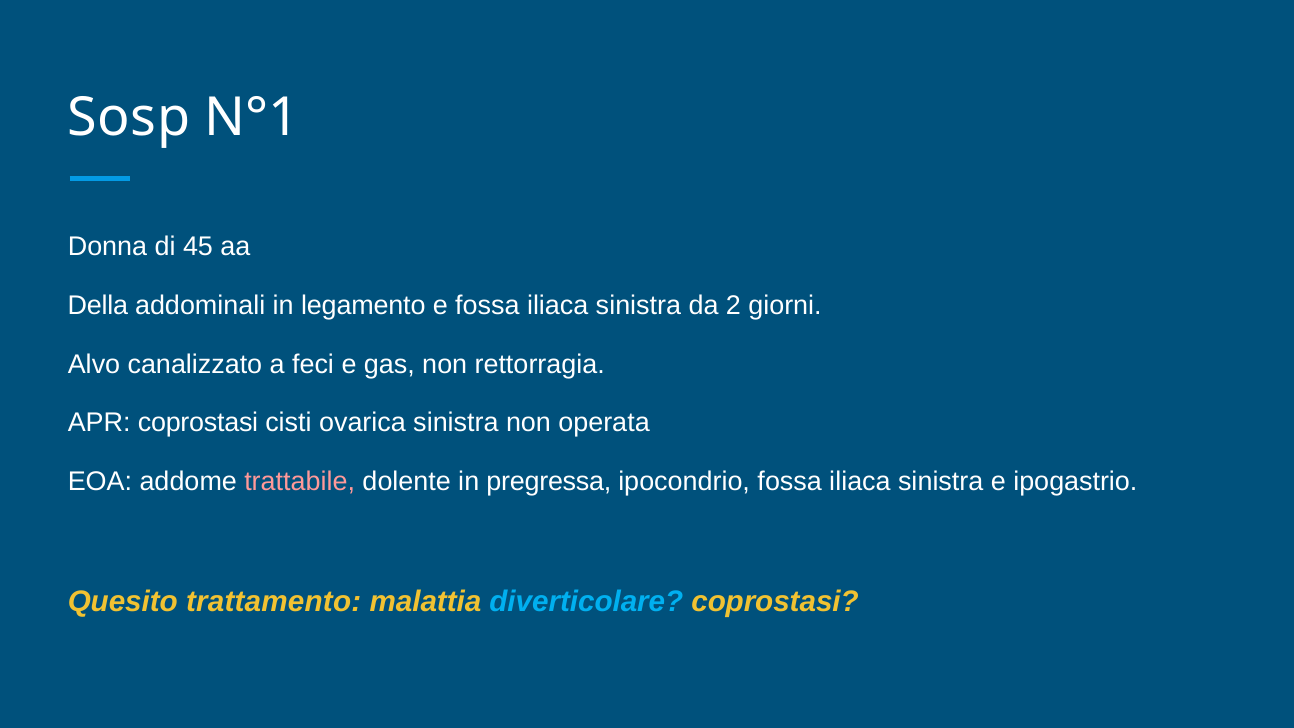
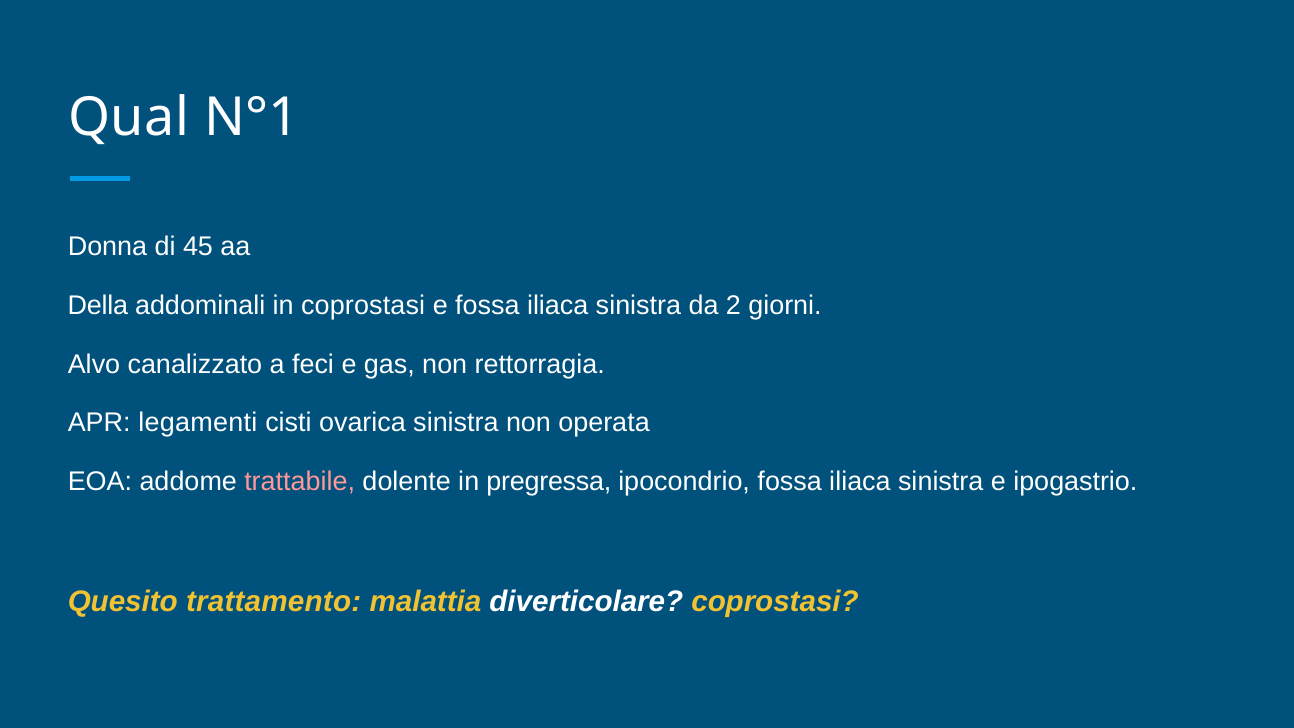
Sosp: Sosp -> Qual (129, 117)
in legamento: legamento -> coprostasi (363, 305)
APR coprostasi: coprostasi -> legamenti (198, 423)
diverticolare colour: light blue -> white (586, 601)
